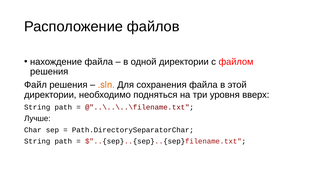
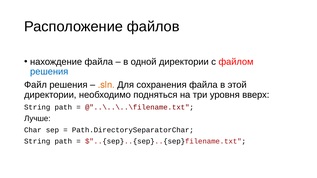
решения colour: black -> blue (49, 72)
